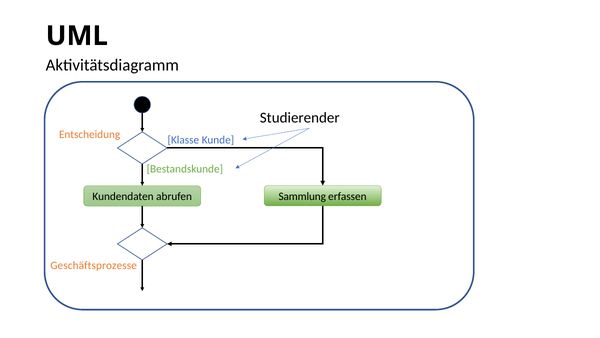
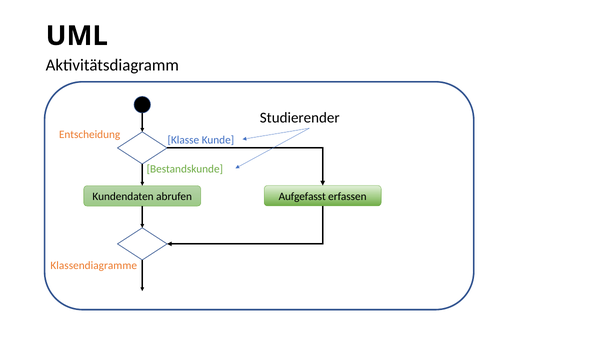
Sammlung: Sammlung -> Aufgefasst (302, 196)
Geschäftsprozesse: Geschäftsprozesse -> Klassendiagramme (94, 265)
